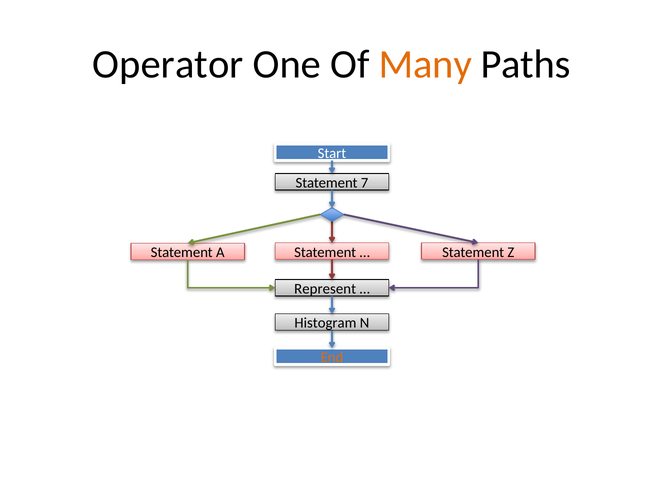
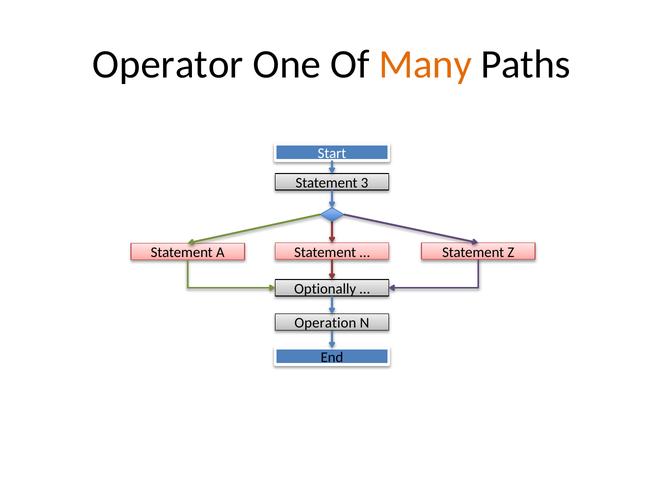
7: 7 -> 3 (365, 183)
Represent: Represent -> Optionally (325, 289)
Histogram: Histogram -> Operation (325, 323)
End colour: orange -> black (332, 357)
